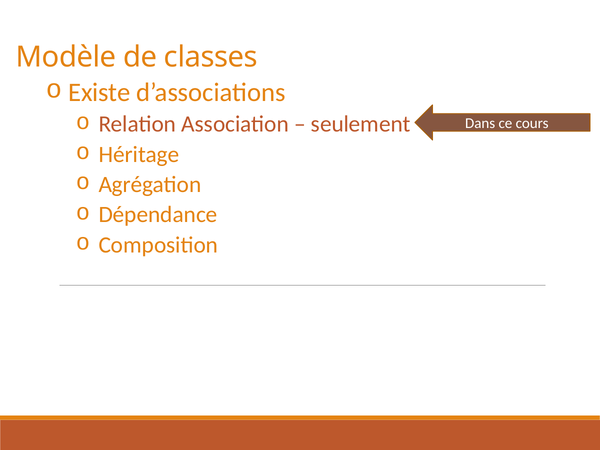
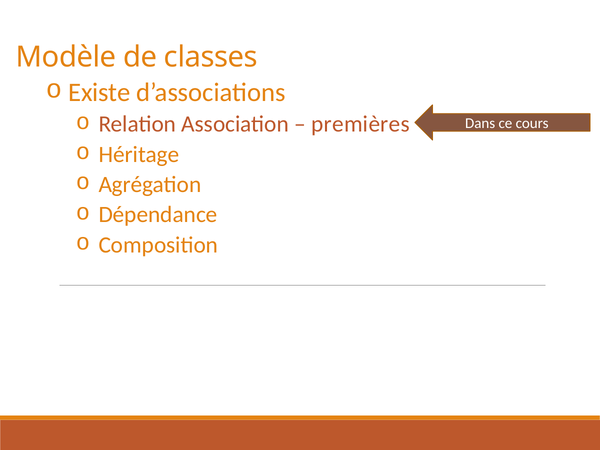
seulement: seulement -> premières (361, 124)
